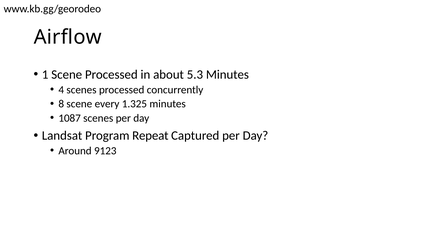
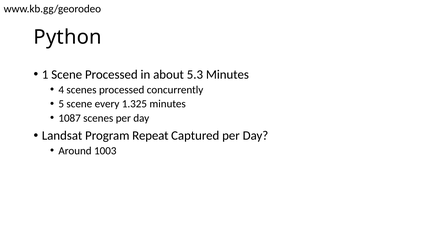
Airflow: Airflow -> Python (68, 37)
8: 8 -> 5 (61, 104)
9123: 9123 -> 1003 (105, 151)
